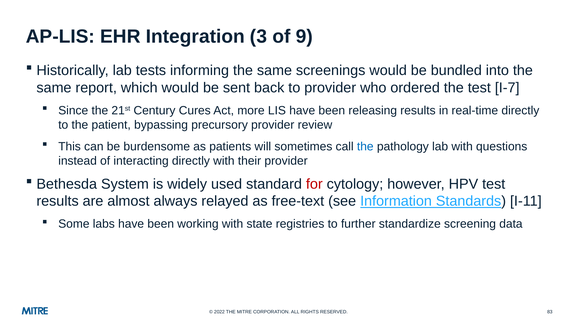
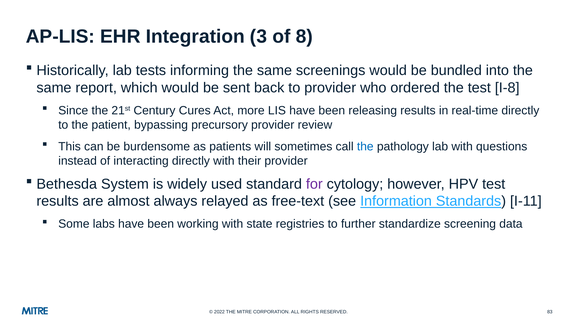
9: 9 -> 8 (304, 36)
I-7: I-7 -> I-8 (507, 88)
for colour: red -> purple (314, 184)
